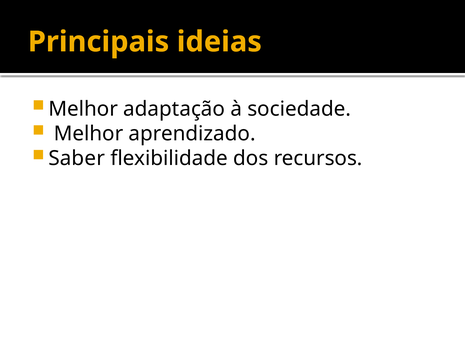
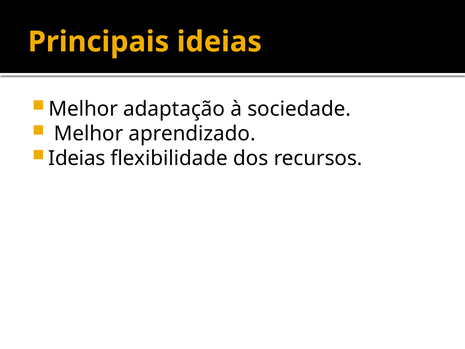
Saber: Saber -> Ideias (77, 158)
